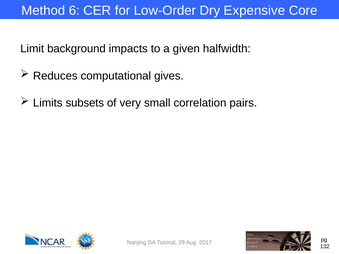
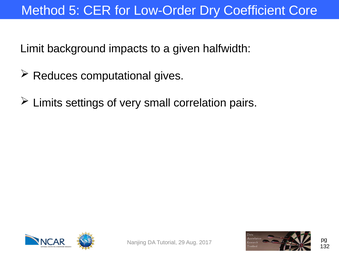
6: 6 -> 5 (74, 10)
Expensive: Expensive -> Coefficient (254, 10)
subsets: subsets -> settings (85, 103)
